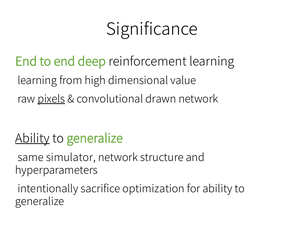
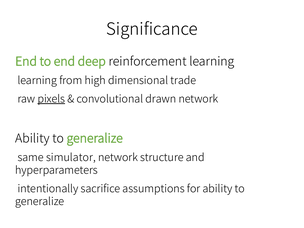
value: value -> trade (183, 81)
Ability underline: present -> none (32, 138)
optimization: optimization -> assumptions (154, 189)
